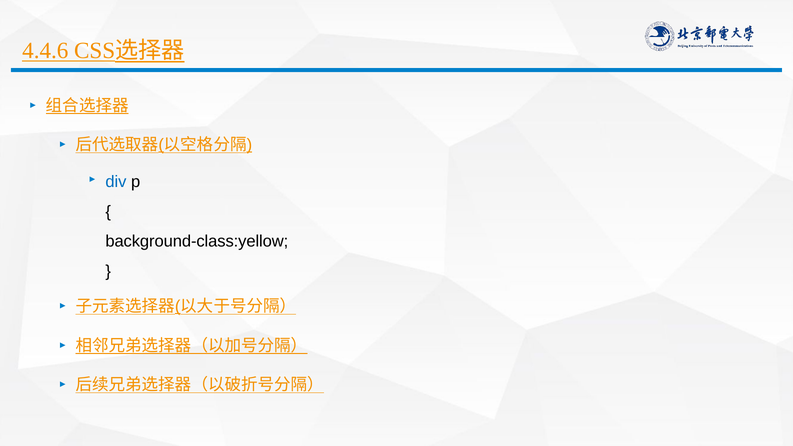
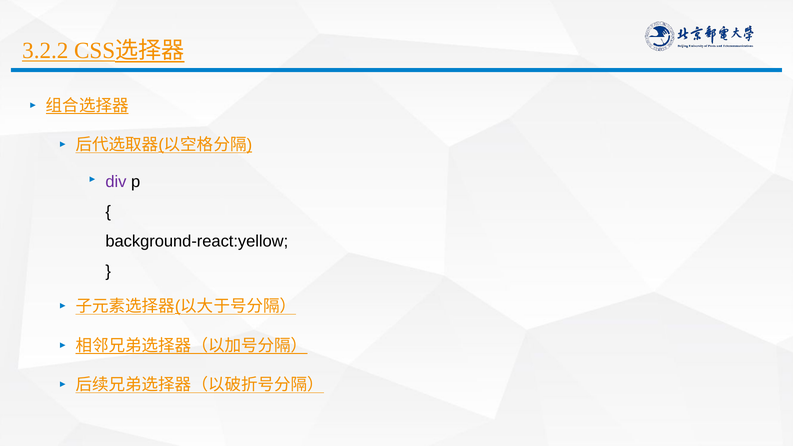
4.4.6: 4.4.6 -> 3.2.2 (45, 51)
div colour: blue -> purple (116, 182)
background-class:yellow: background-class:yellow -> background-react:yellow (197, 242)
